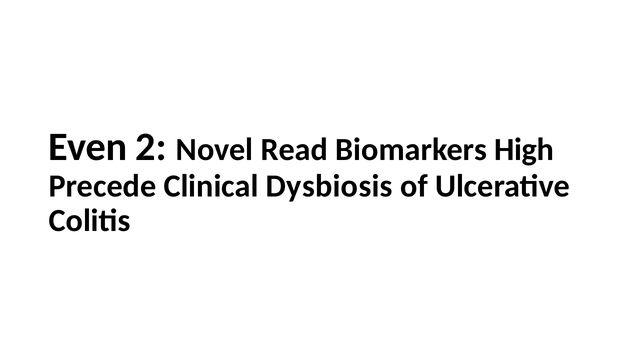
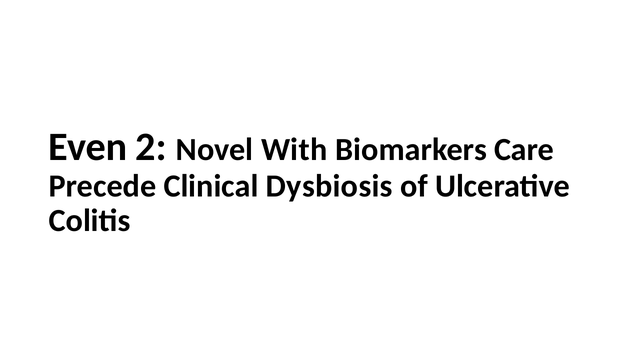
Read: Read -> With (294, 150)
High: High -> Care (524, 150)
